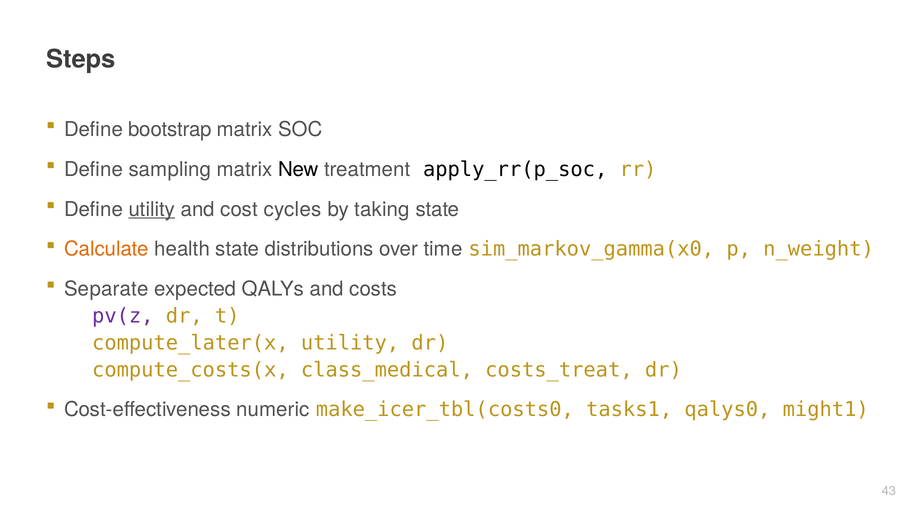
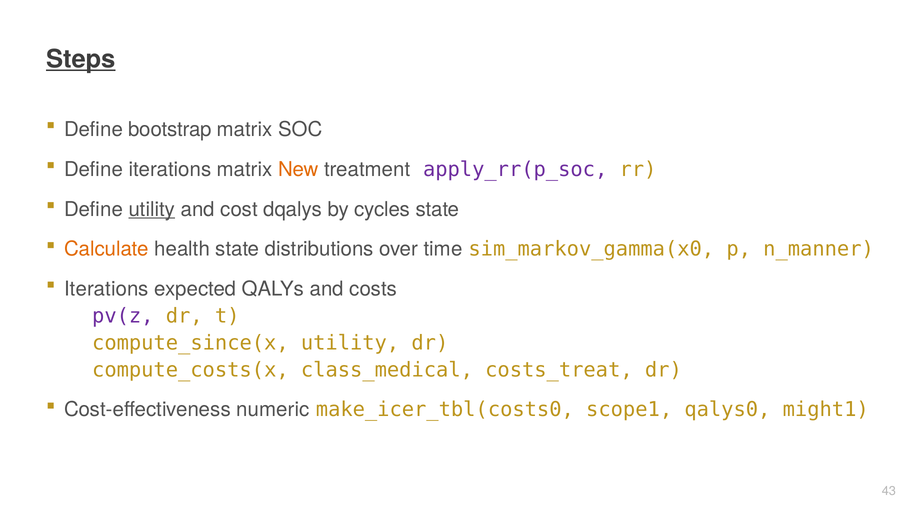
Steps underline: none -> present (81, 59)
Define sampling: sampling -> iterations (170, 169)
New colour: black -> orange (298, 169)
apply_rr(p_soc colour: black -> purple (515, 169)
cycles: cycles -> dqalys (293, 209)
taking: taking -> cycles (382, 209)
n_weight: n_weight -> n_manner (819, 249)
Separate: Separate -> Iterations (106, 289)
compute_later(x: compute_later(x -> compute_since(x (190, 343)
tasks1: tasks1 -> scope1 (629, 410)
